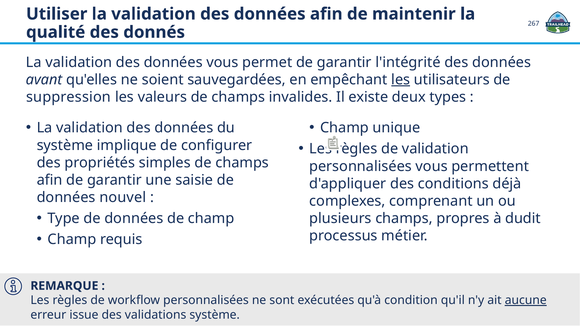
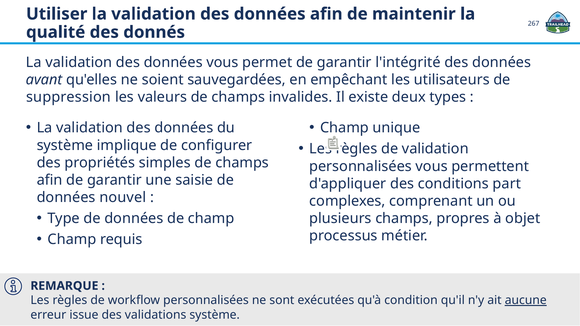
les underline: present -> none (401, 80)
déjà: déjà -> part (507, 184)
dudit: dudit -> objet (523, 219)
